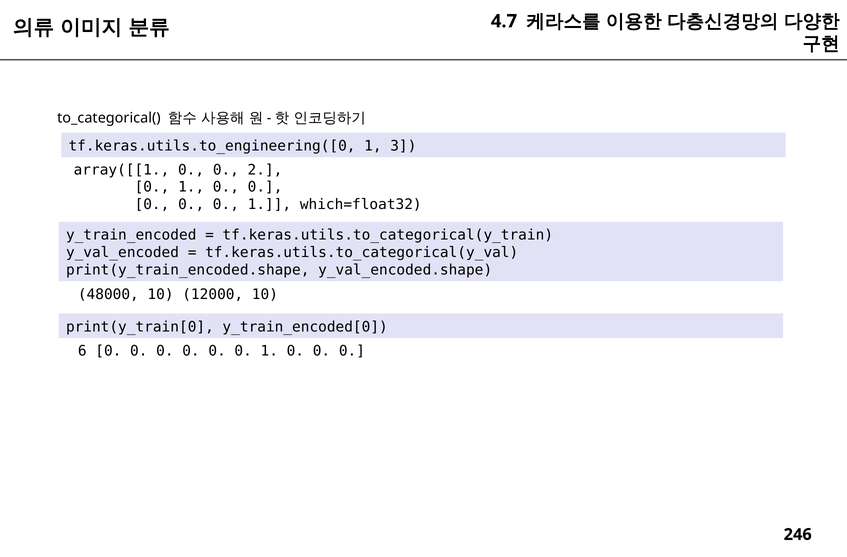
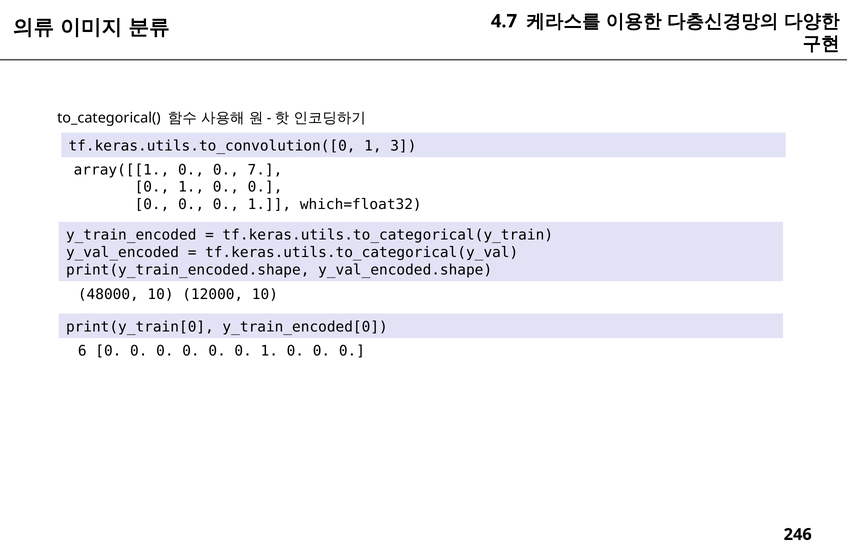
tf.keras.utils.to_engineering([0: tf.keras.utils.to_engineering([0 -> tf.keras.utils.to_convolution([0 (212, 146)
2: 2 -> 7 (265, 170)
